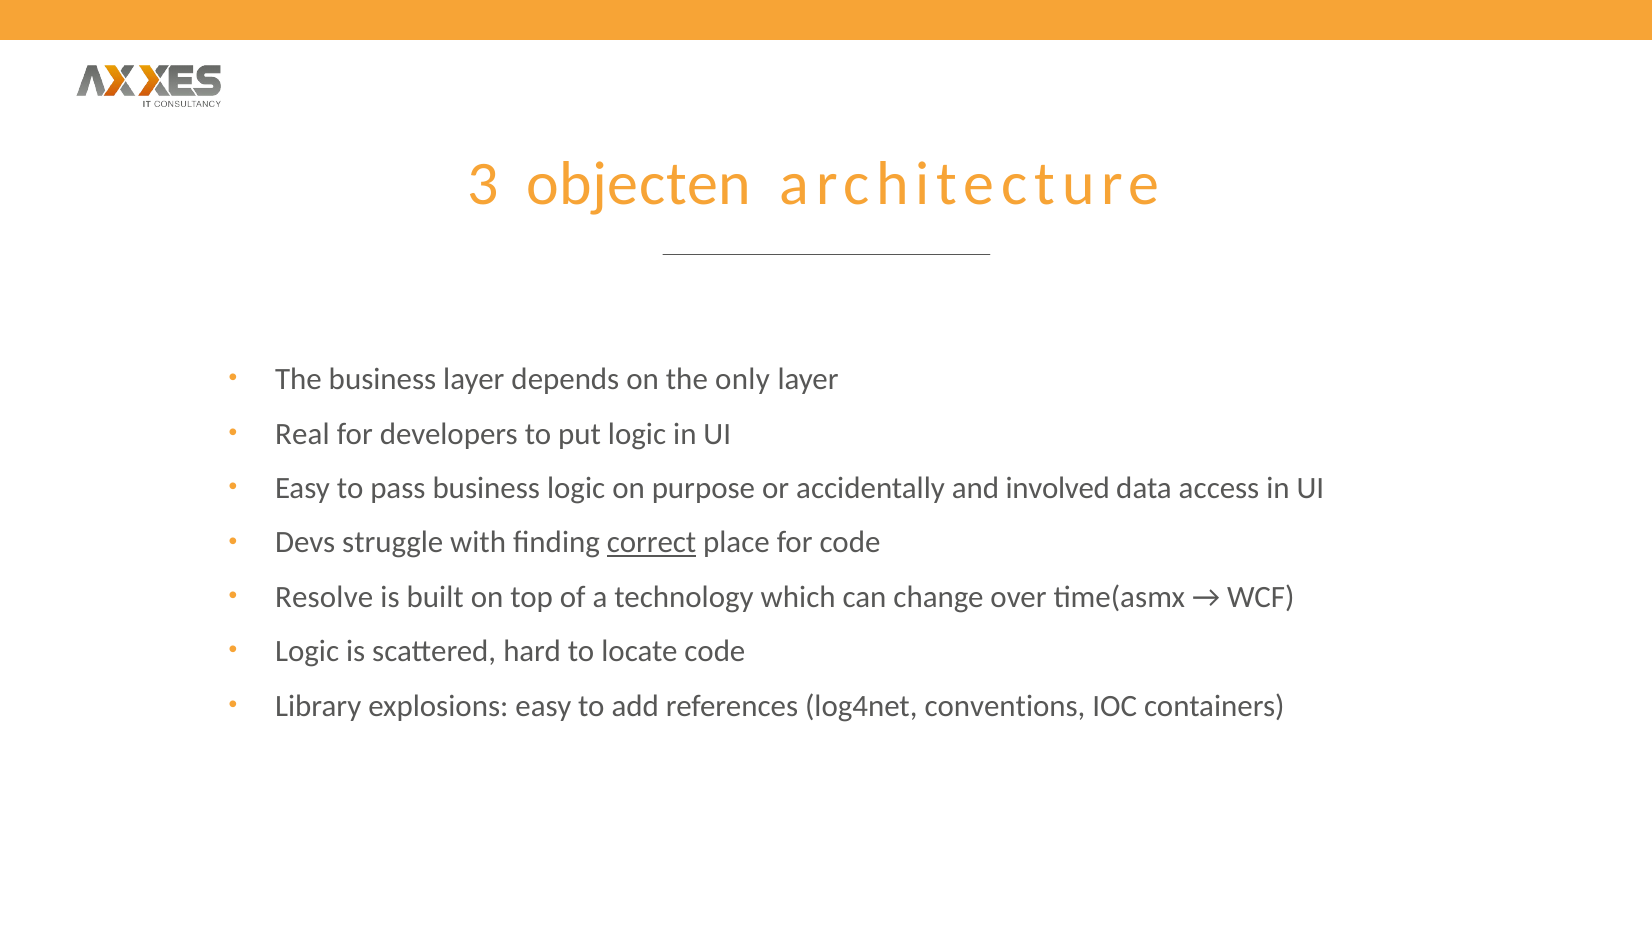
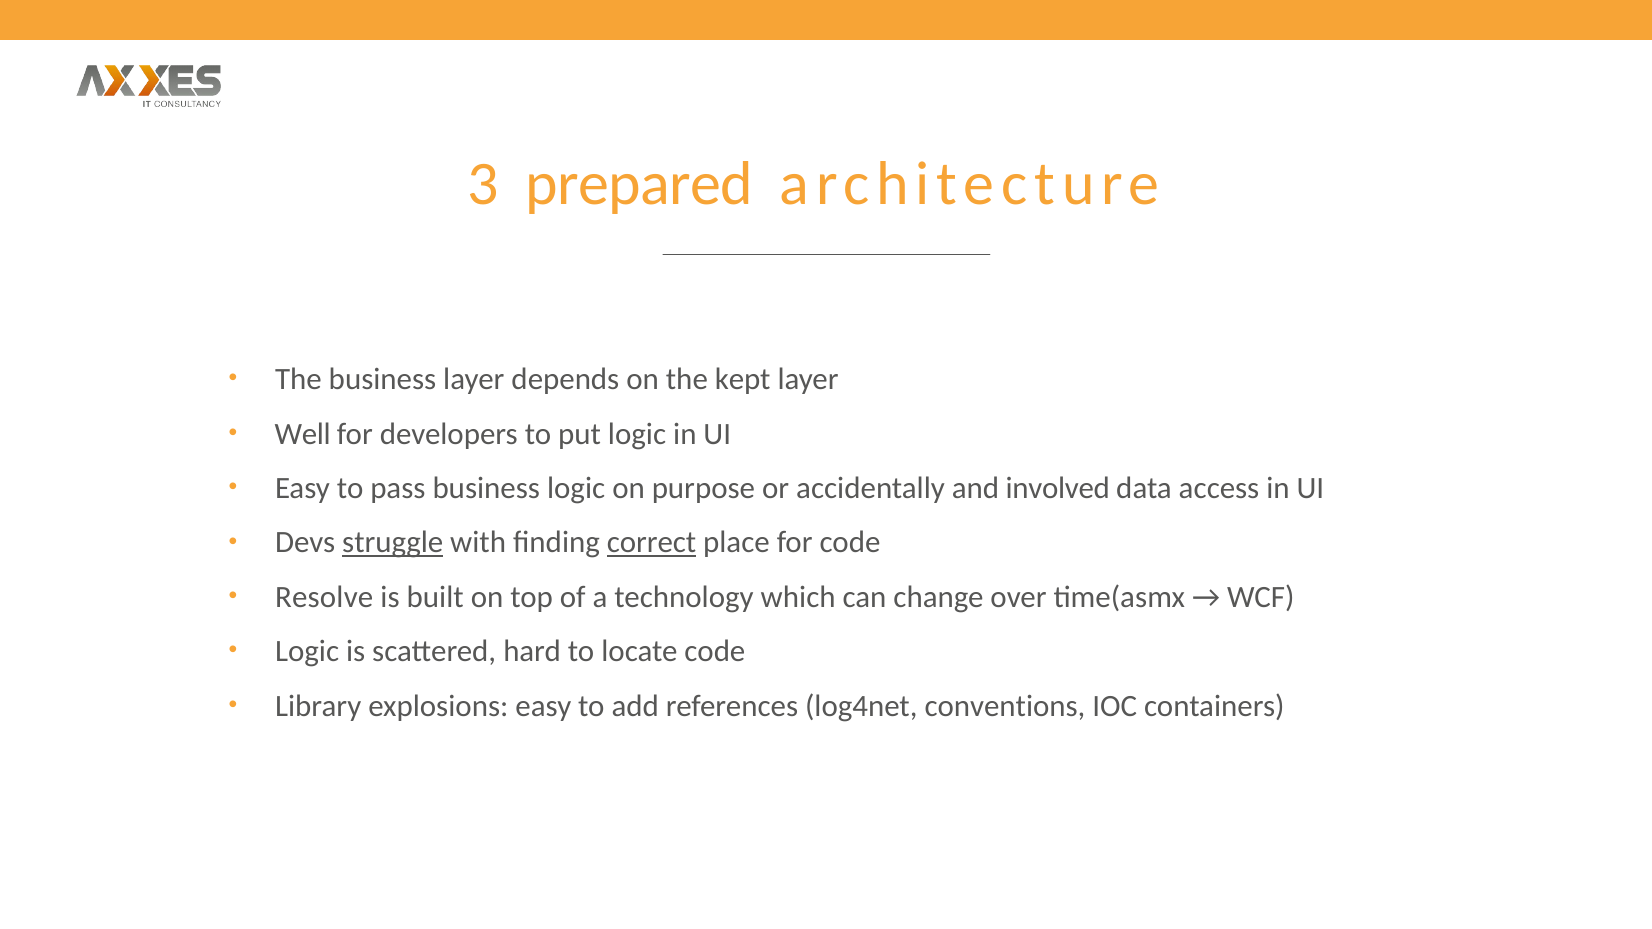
objecten: objecten -> prepared (639, 184)
only: only -> kept (743, 380)
Real: Real -> Well (303, 434)
struggle underline: none -> present (393, 543)
